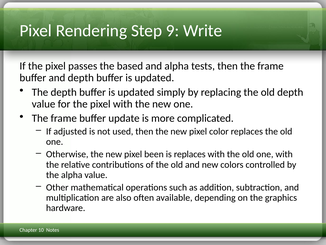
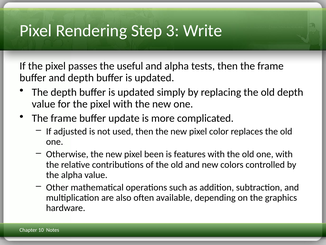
9: 9 -> 3 (173, 31)
based: based -> useful (130, 66)
is replaces: replaces -> features (190, 154)
